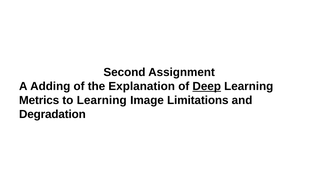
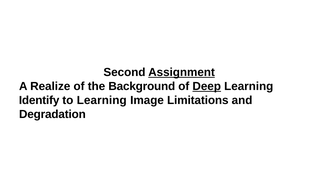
Assignment underline: none -> present (182, 72)
Adding: Adding -> Realize (50, 86)
Explanation: Explanation -> Background (142, 86)
Metrics: Metrics -> Identify (39, 100)
